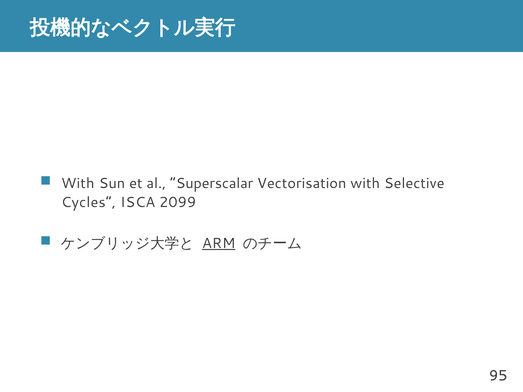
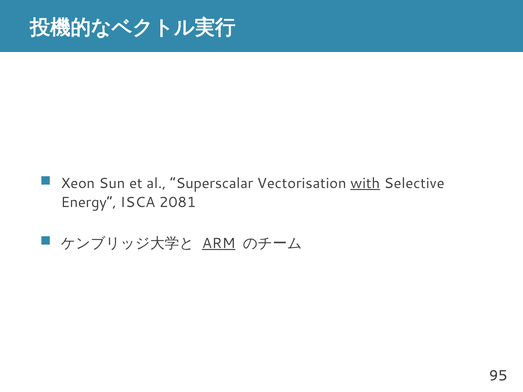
With: With -> Xeon (78, 183)
with underline: none -> present (365, 183)
Cycles: Cycles -> Energy (89, 203)
2099: 2099 -> 2081 (178, 203)
